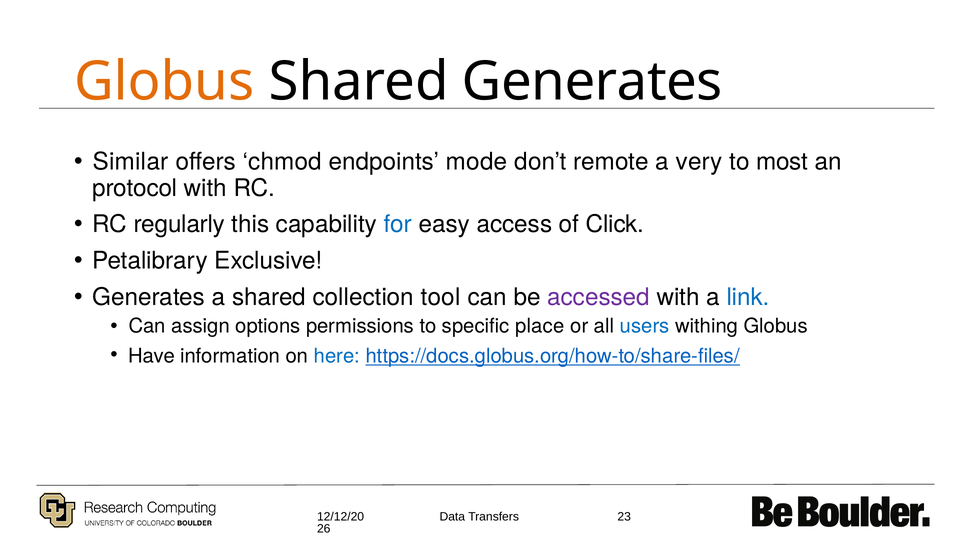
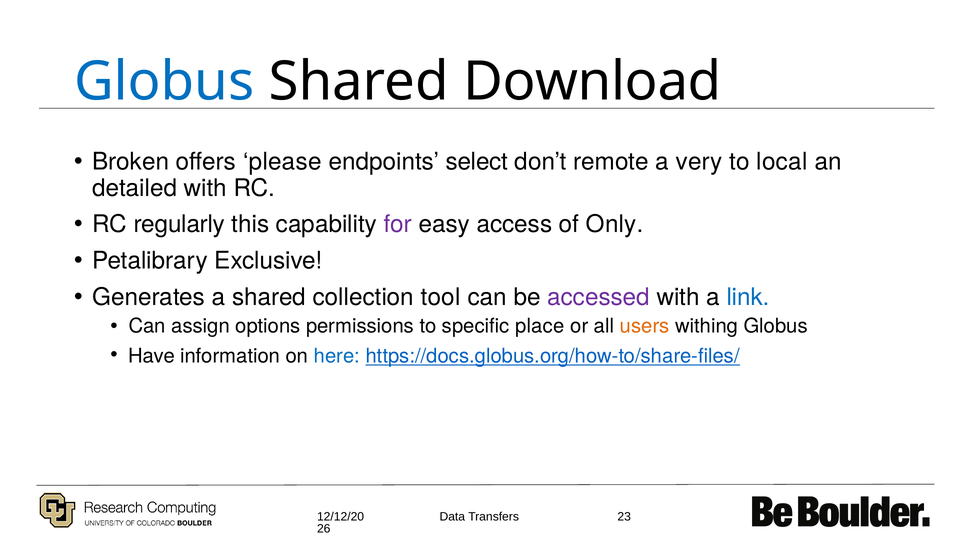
Globus colour: orange -> blue (164, 82)
Shared Generates: Generates -> Download (592, 82)
Similar: Similar -> Broken (131, 162)
chmod: chmod -> please (282, 162)
mode: mode -> select (477, 162)
most: most -> local (782, 162)
protocol: protocol -> detailed (135, 188)
for colour: blue -> purple (398, 225)
Click: Click -> Only (615, 225)
users colour: blue -> orange (645, 326)
